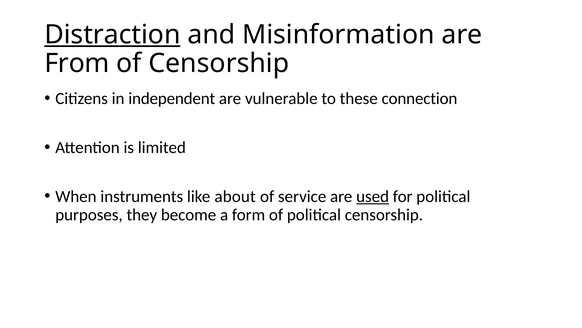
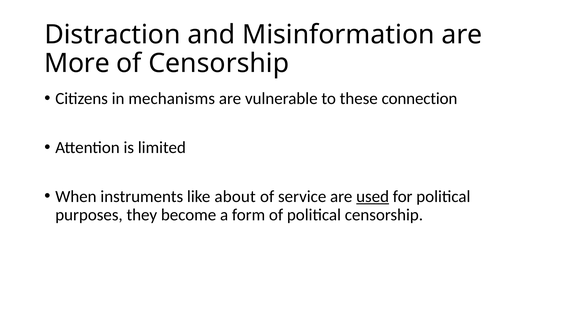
Distraction underline: present -> none (112, 34)
From: From -> More (77, 63)
independent: independent -> mechanisms (172, 98)
